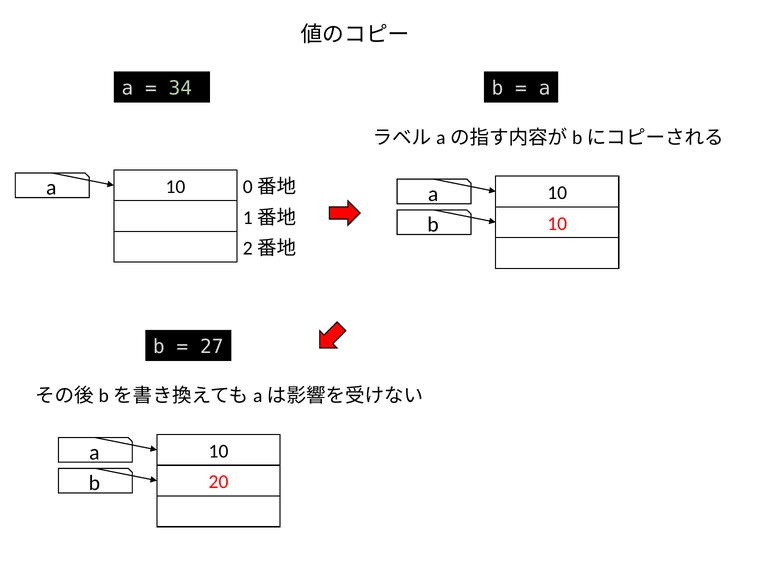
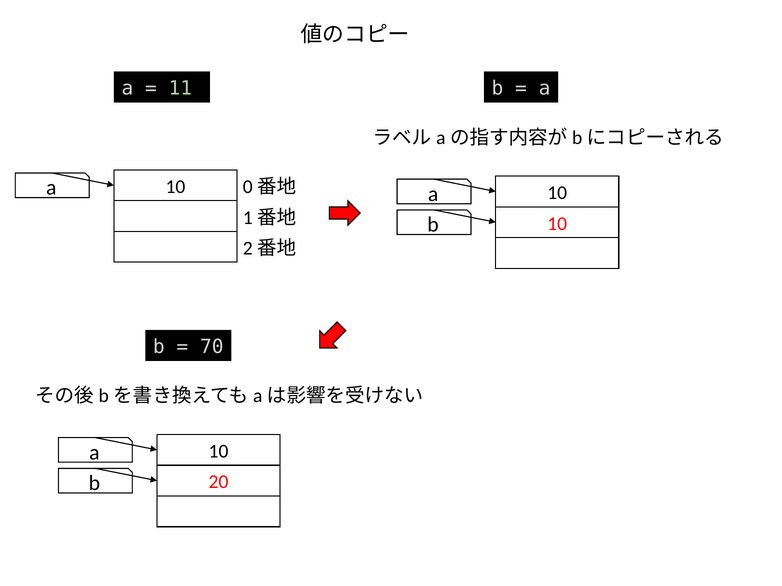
34: 34 -> 11 (180, 88)
27: 27 -> 70 (212, 347)
